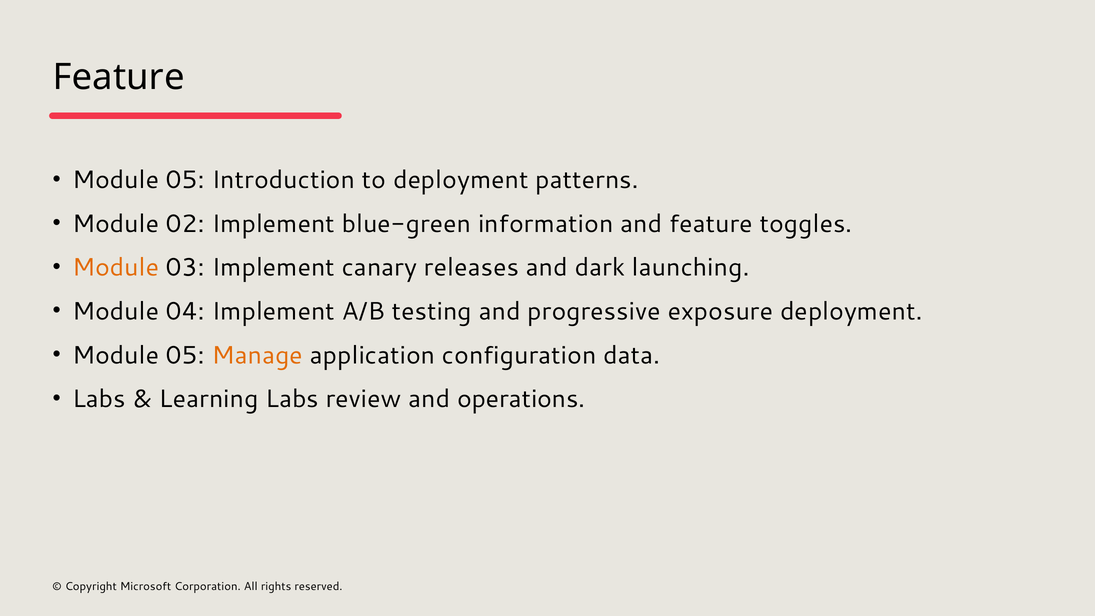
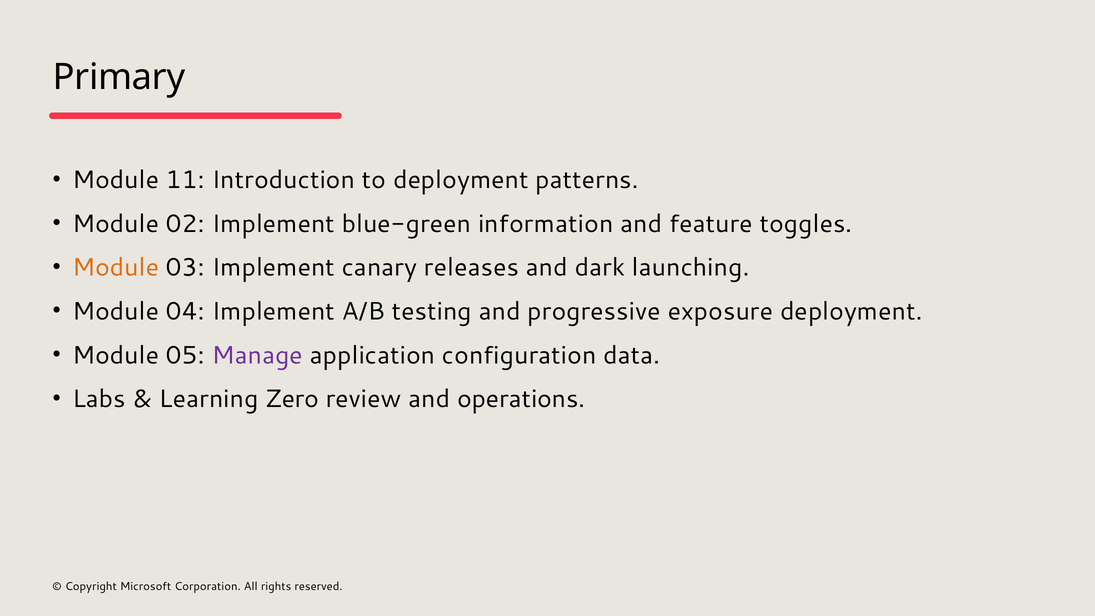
Feature: Feature -> Primary (119, 77)
05: 05 -> 11 (185, 180)
Manage colour: orange -> purple (257, 355)
Learning Labs: Labs -> Zero (292, 399)
